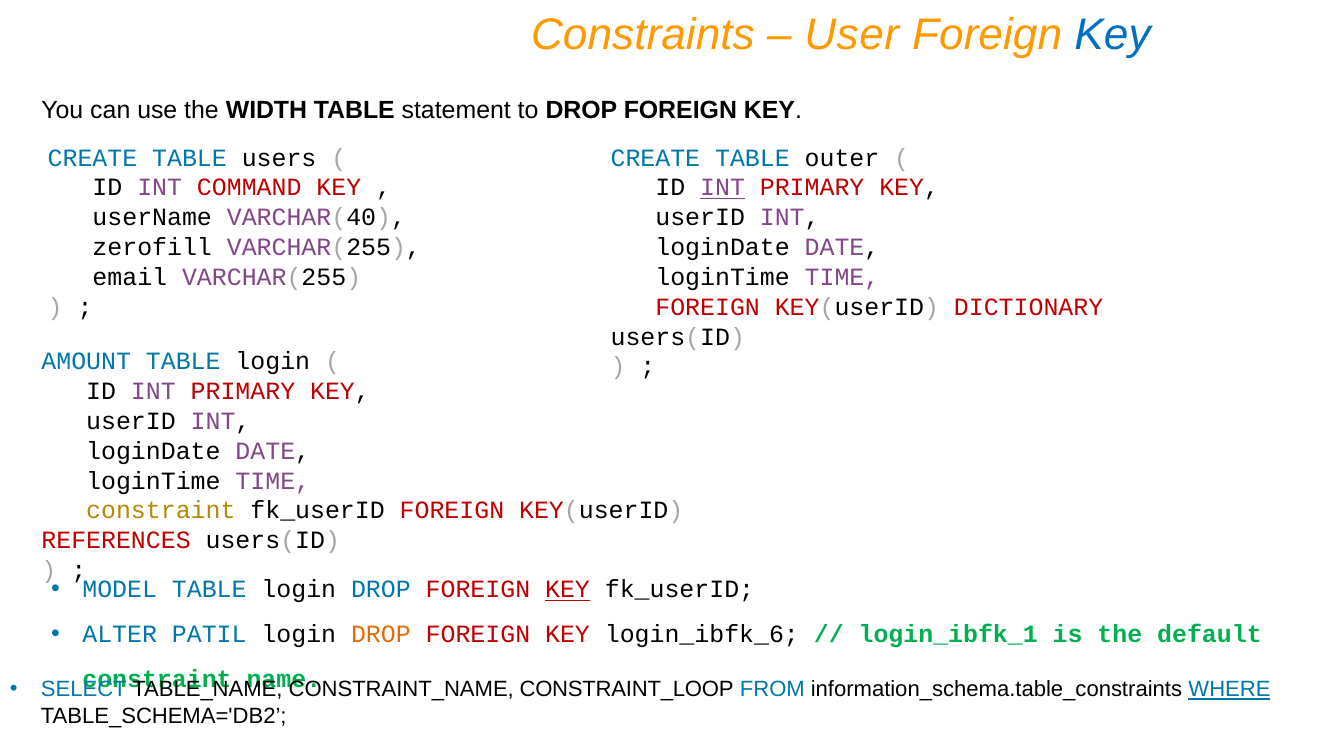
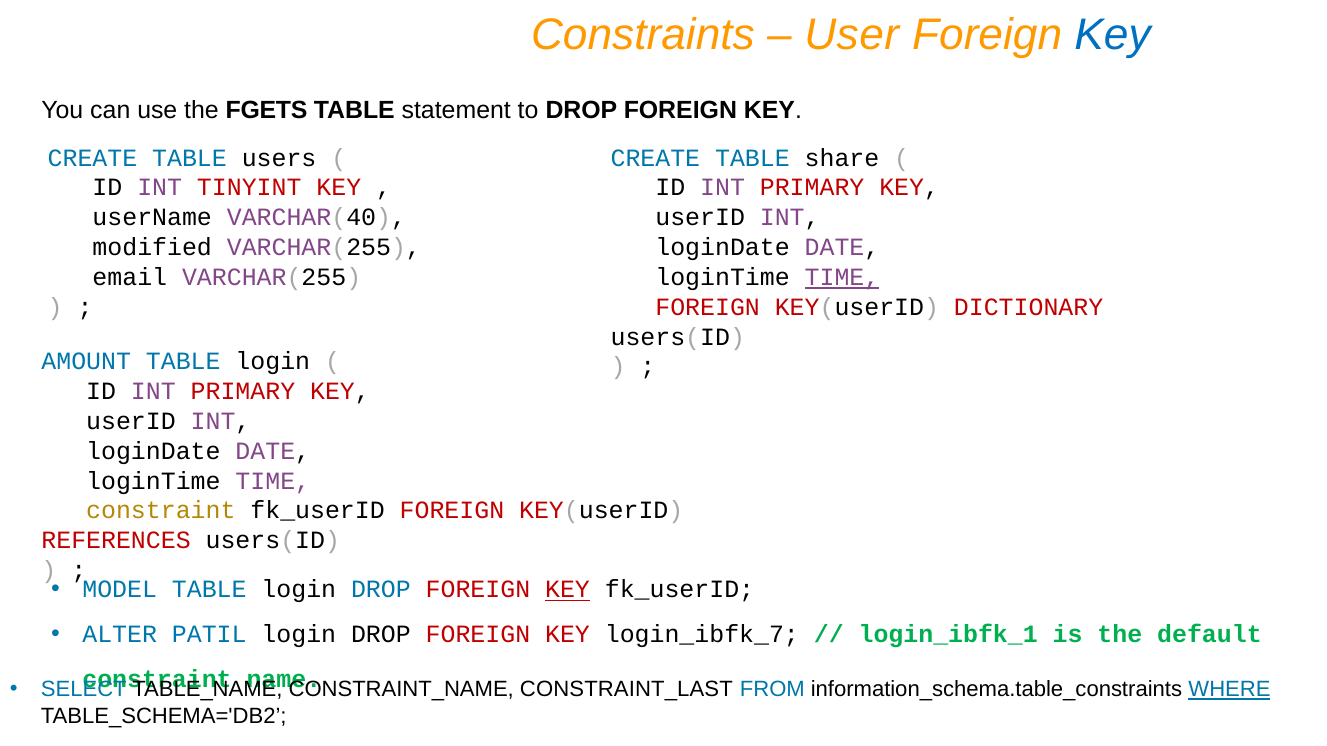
WIDTH: WIDTH -> FGETS (267, 111)
outer: outer -> share (842, 158)
COMMAND: COMMAND -> TINYINT (249, 188)
INT underline: present -> none (723, 188)
zerofill: zerofill -> modified (152, 248)
TIME underline: none -> present (842, 277)
DROP colour: orange -> black (381, 635)
login_ibfk_6: login_ibfk_6 -> login_ibfk_7 (702, 635)
CONSTRAINT_LOOP: CONSTRAINT_LOOP -> CONSTRAINT_LAST (626, 690)
